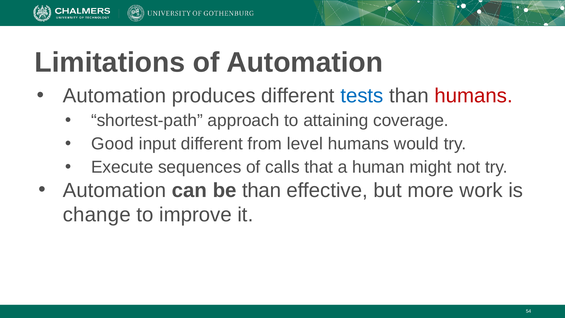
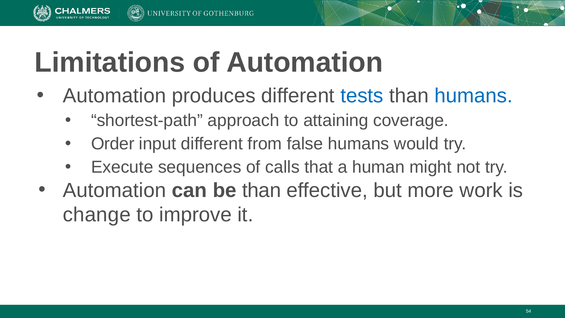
humans colour: red -> blue (474, 96)
Good: Good -> Order (113, 144)
level: level -> false (305, 144)
